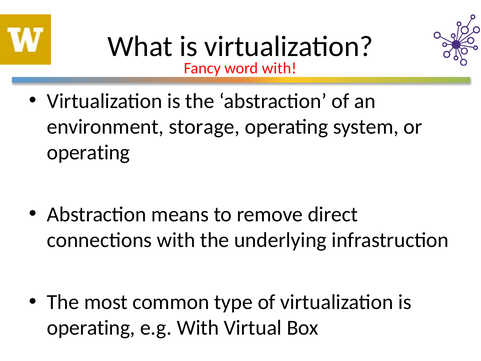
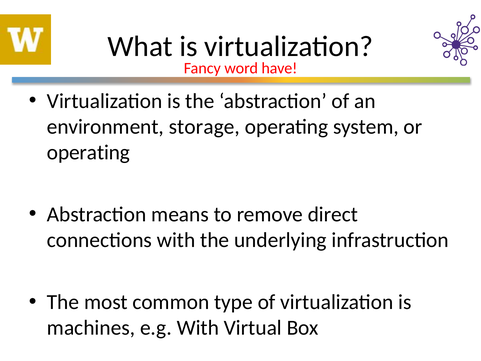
word with: with -> have (279, 68)
operating: operating -> machines (91, 328)
